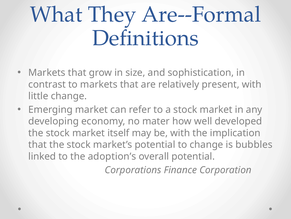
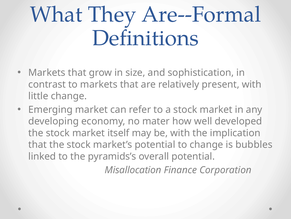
adoption’s: adoption’s -> pyramids’s (112, 156)
Corporations: Corporations -> Misallocation (133, 169)
